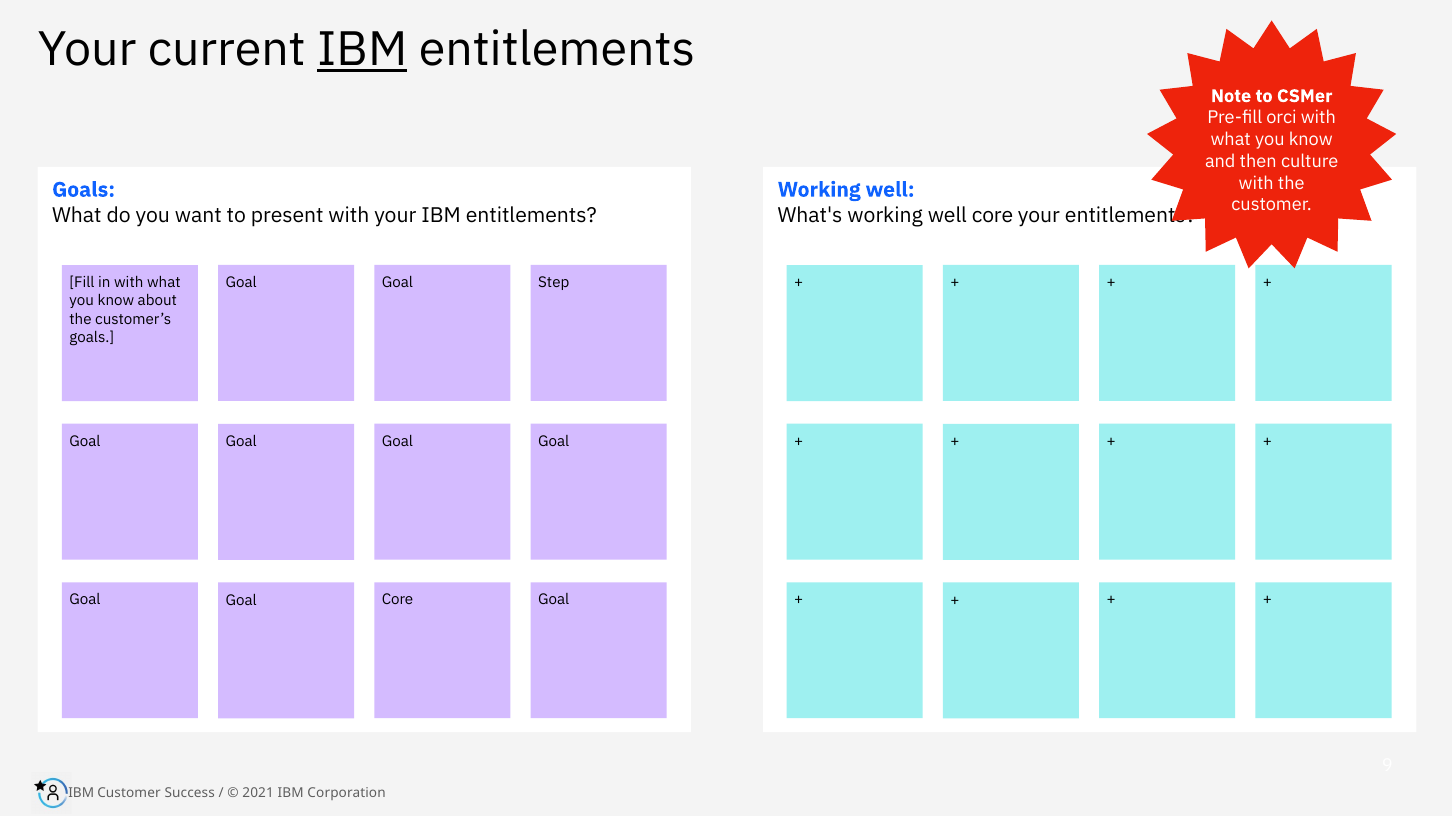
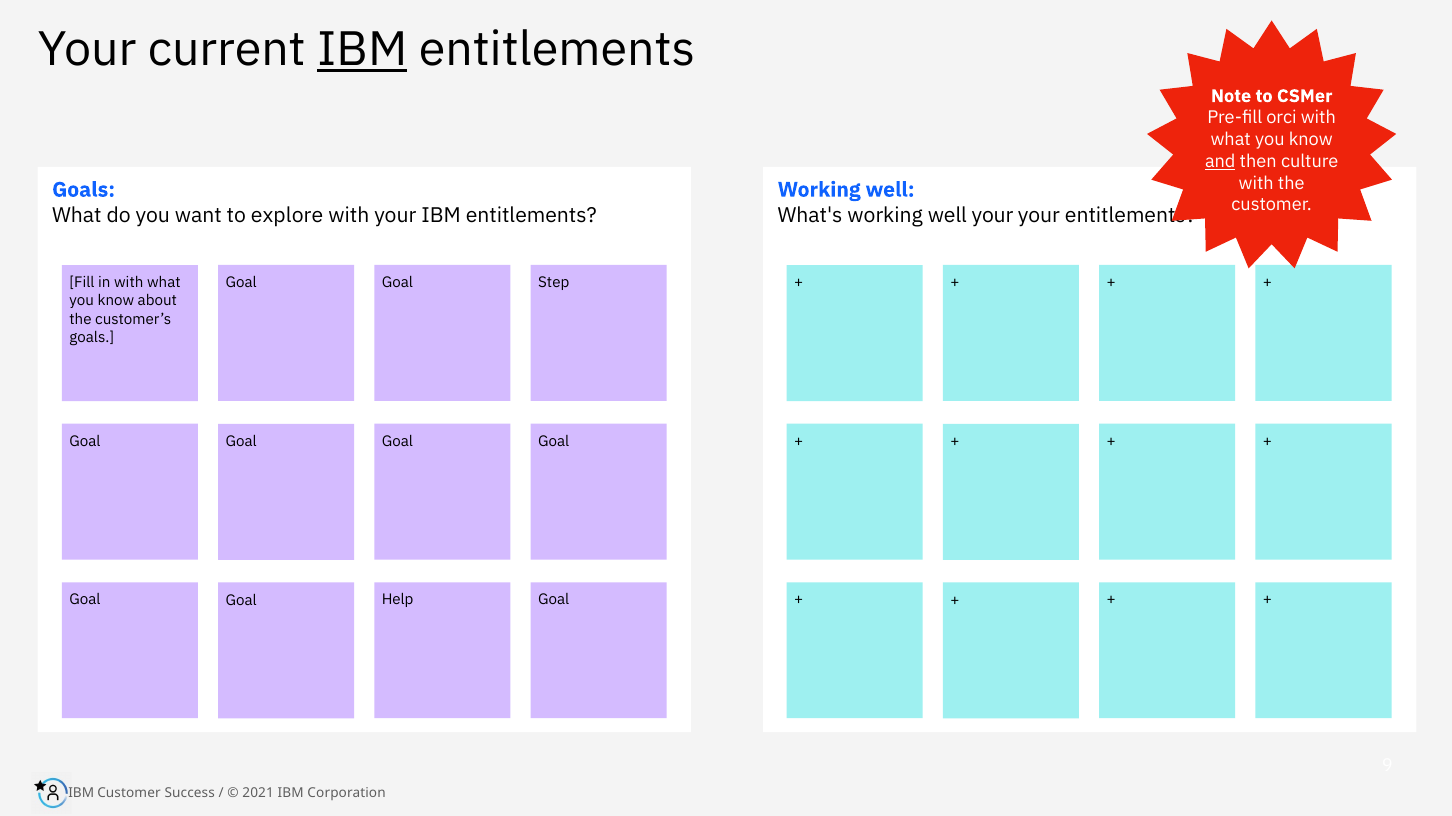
and underline: none -> present (1220, 161)
present: present -> explore (287, 215)
well core: core -> your (993, 215)
Goal Core: Core -> Help (398, 600)
